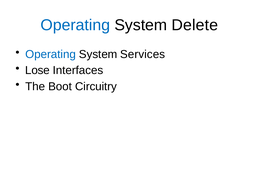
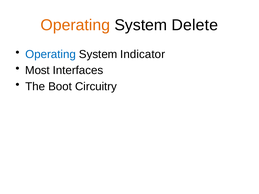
Operating colour: blue -> orange (75, 25)
Services: Services -> Indicator (143, 54)
Lose: Lose -> Most (37, 70)
